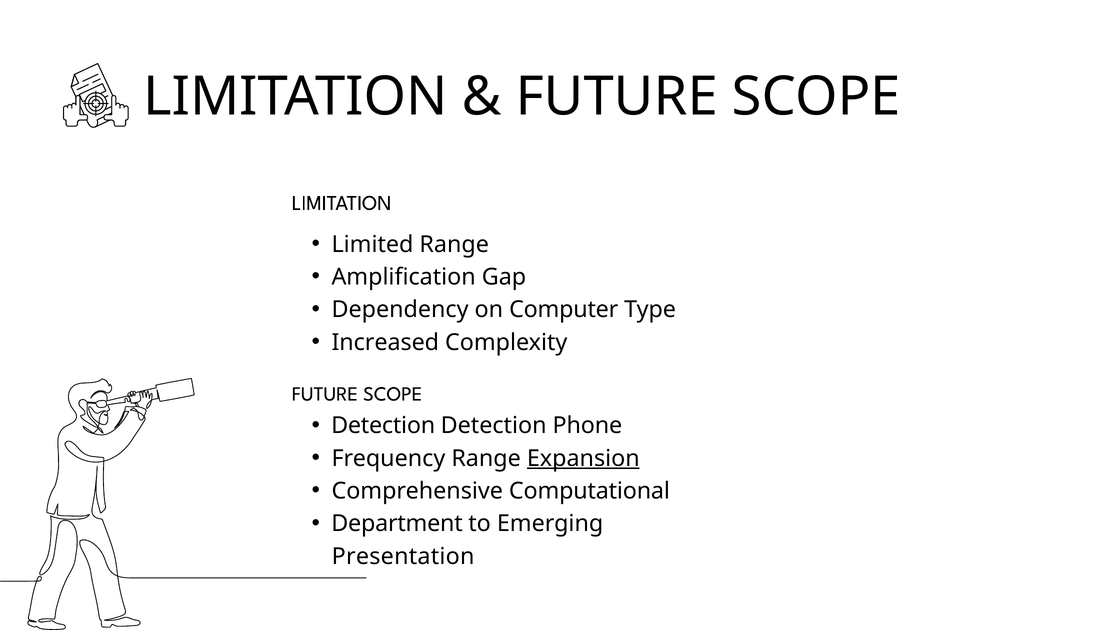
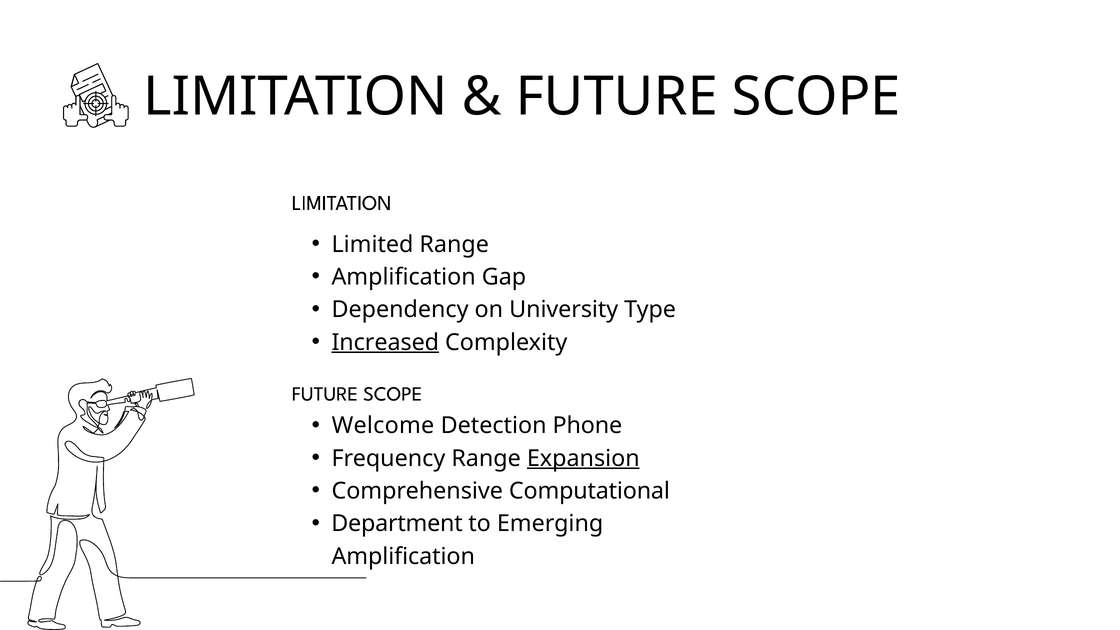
Computer: Computer -> University (564, 310)
Increased underline: none -> present (385, 342)
Detection: Detection -> Welcome (383, 426)
Presentation: Presentation -> Amplification (403, 556)
